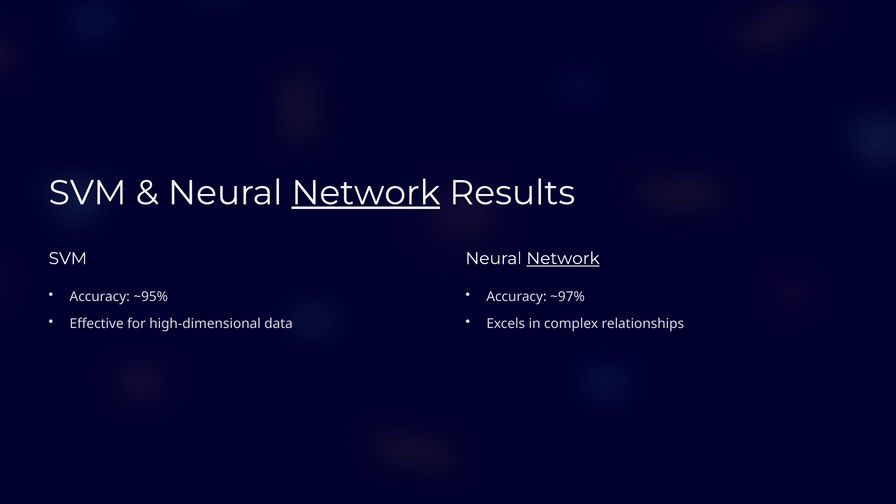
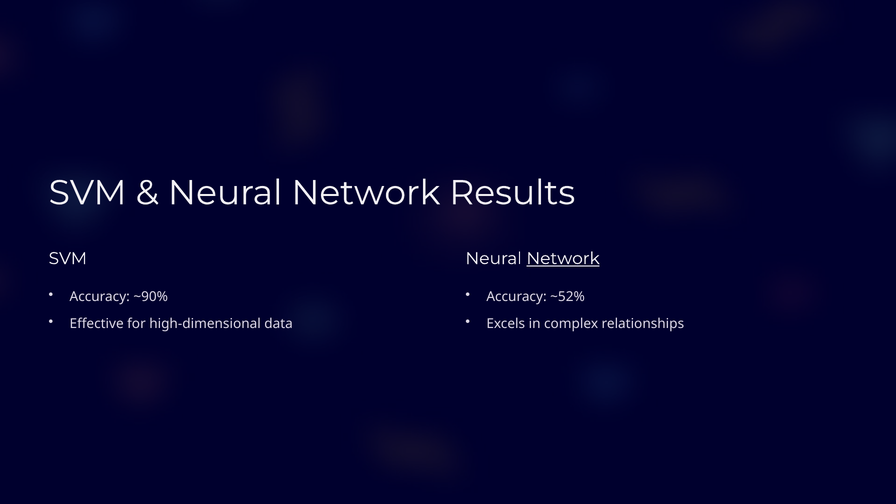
Network underline: present -> none (366, 193)
~95%: ~95% -> ~90% (151, 297)
~97%: ~97% -> ~52% (568, 297)
